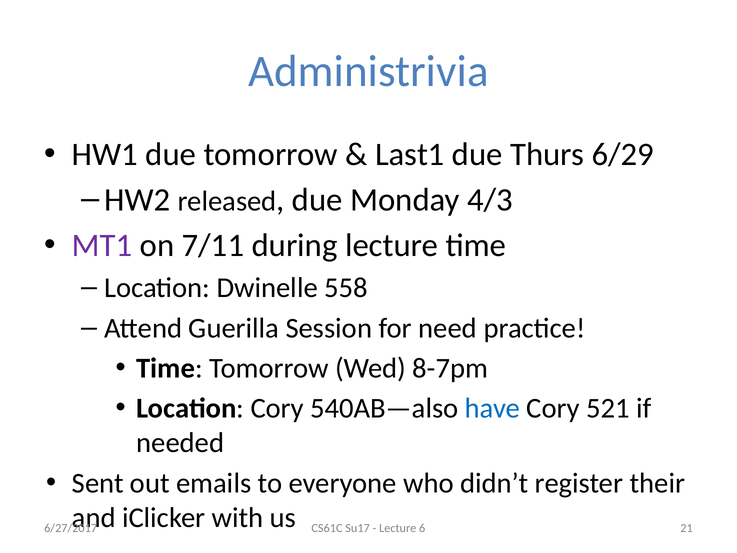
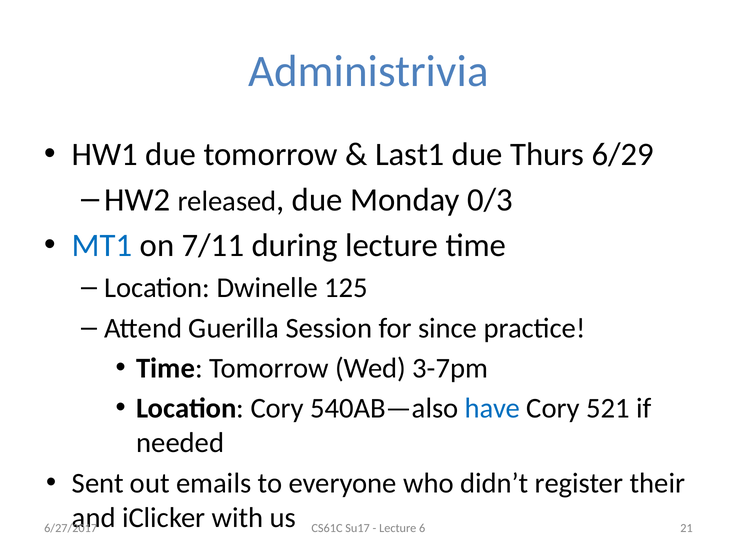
4/3: 4/3 -> 0/3 (490, 200)
MT1 colour: purple -> blue (102, 246)
558: 558 -> 125 (346, 288)
need: need -> since (448, 328)
8-7pm: 8-7pm -> 3-7pm (450, 368)
